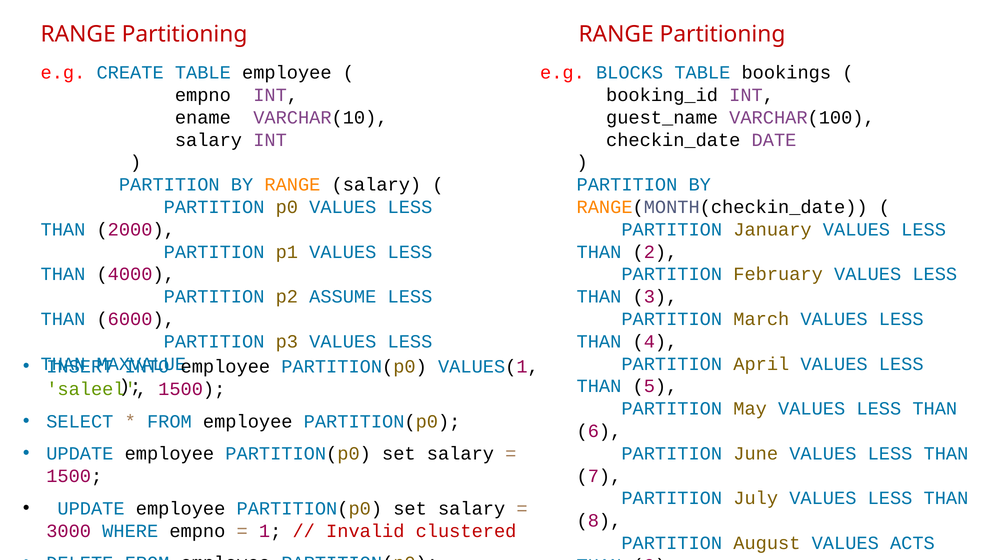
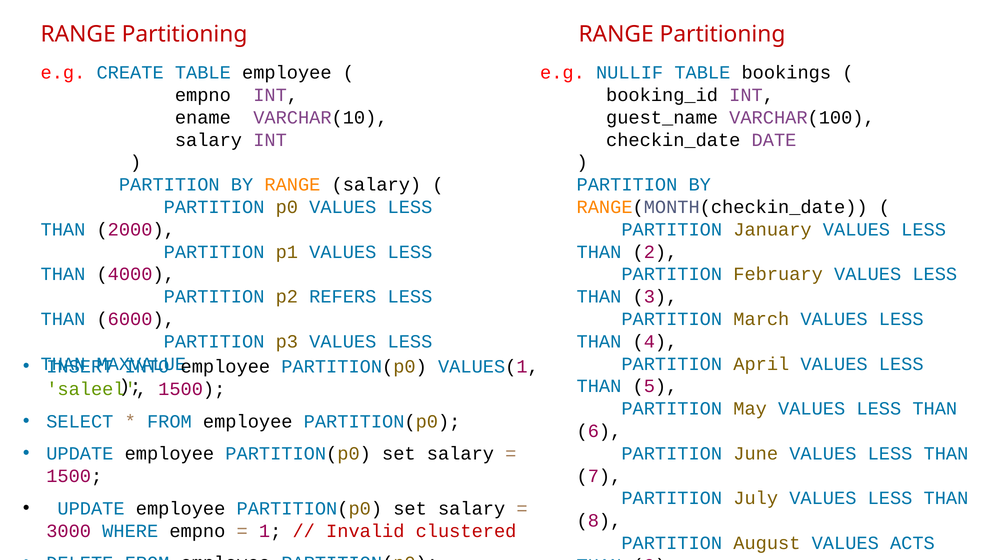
BLOCKS: BLOCKS -> NULLIF (630, 73)
ASSUME: ASSUME -> REFERS (343, 297)
